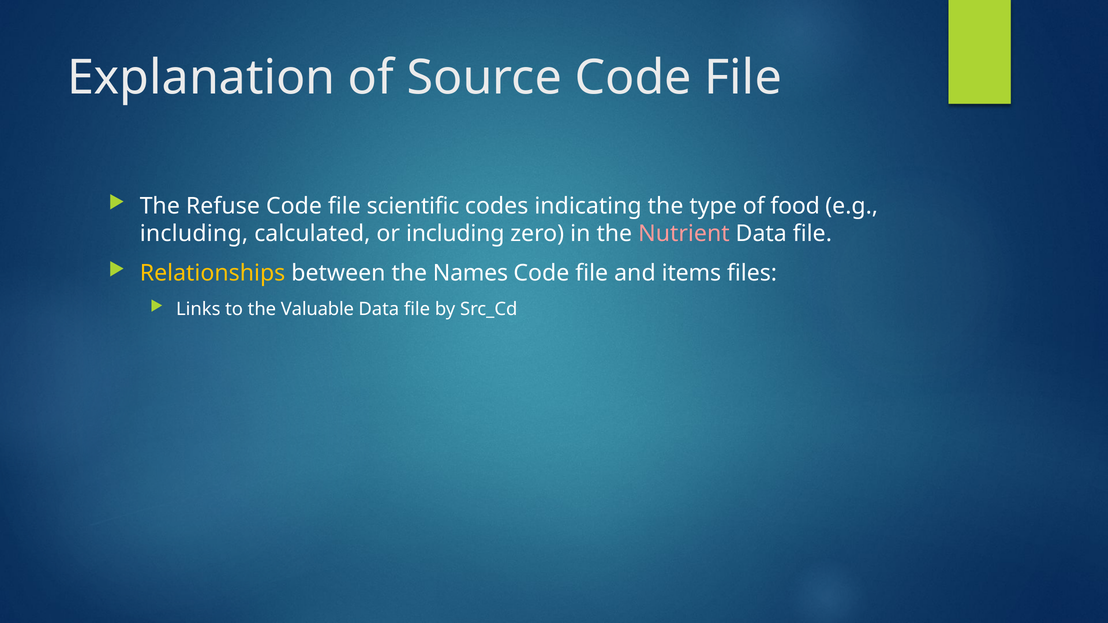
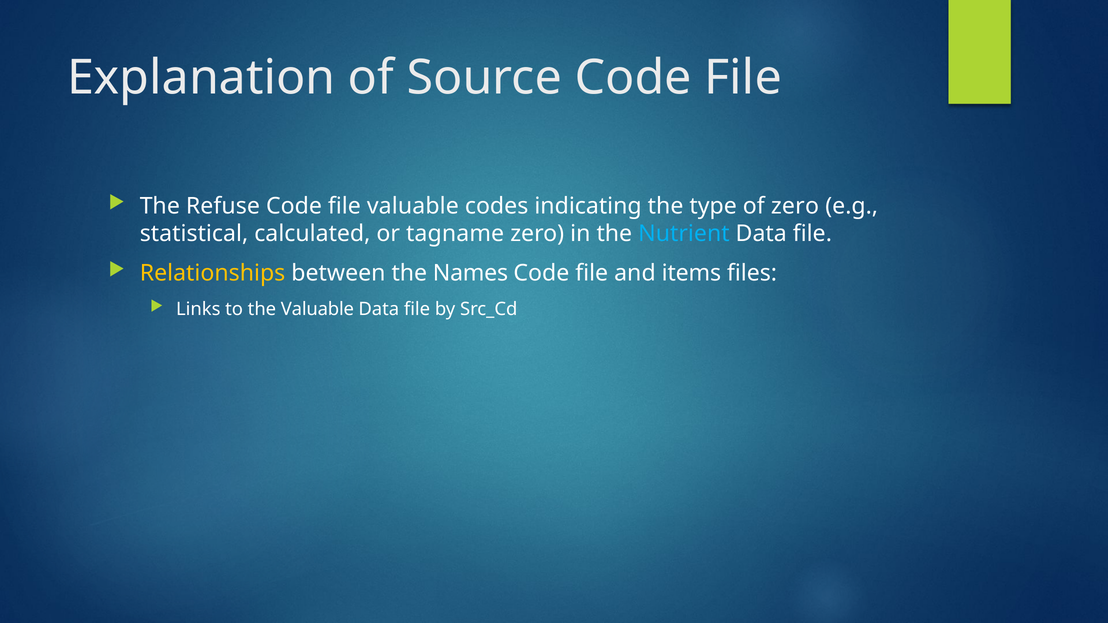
file scientific: scientific -> valuable (413, 206)
of food: food -> zero (795, 206)
including: including -> statistical (194, 234)
or including: including -> tagname (455, 234)
Nutrient colour: pink -> light blue (684, 234)
